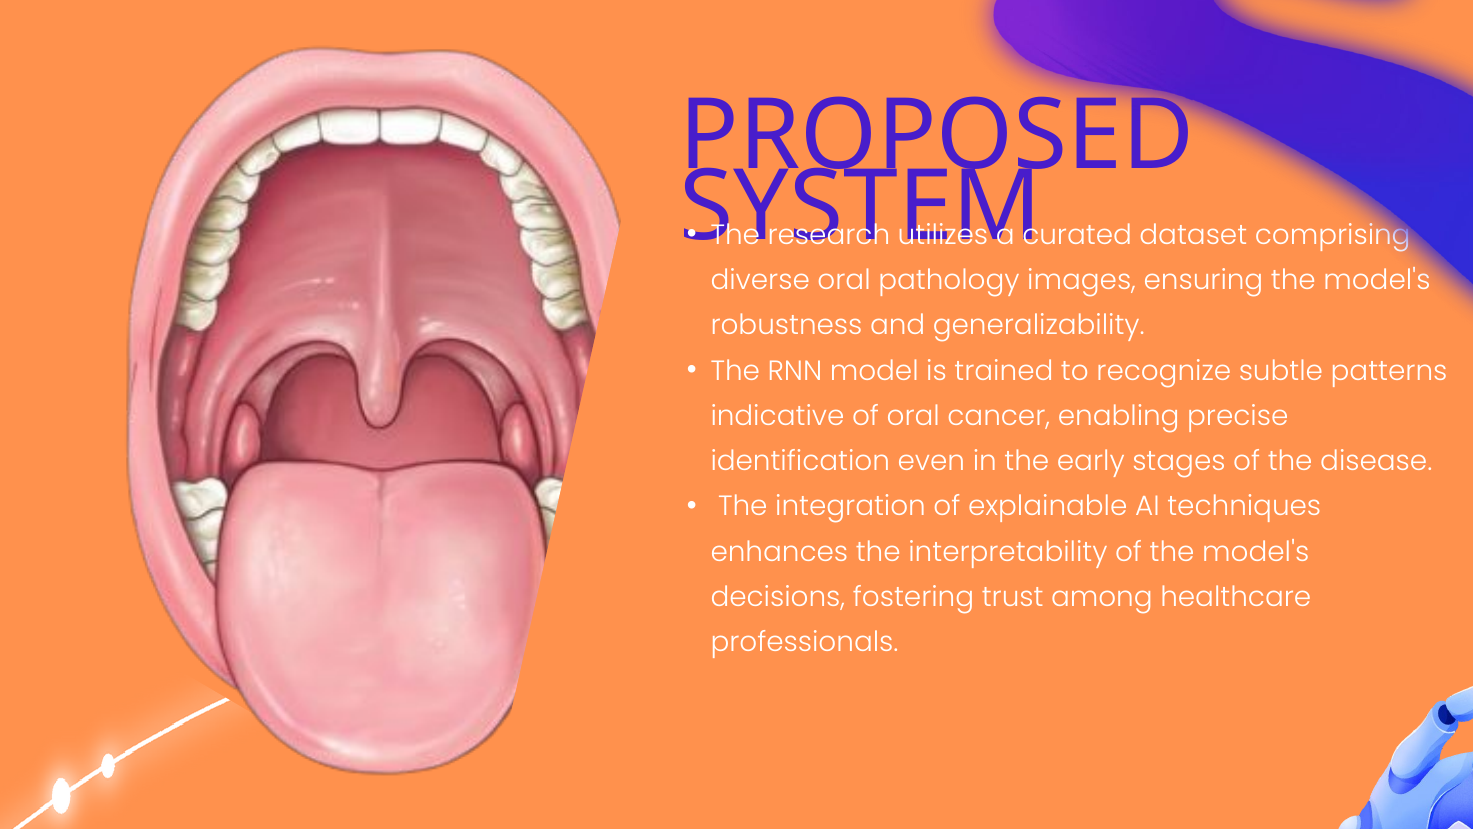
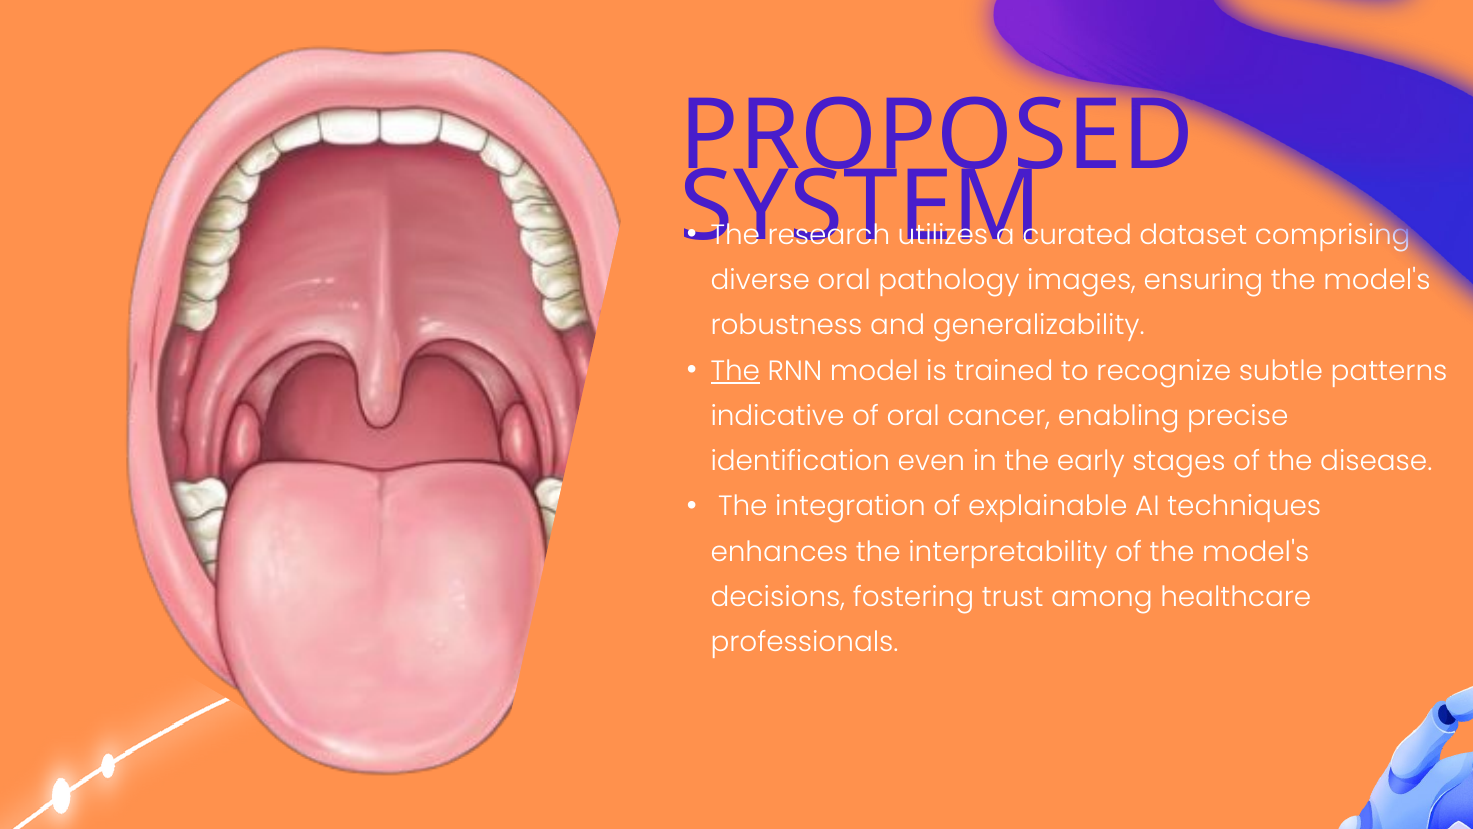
The underline: none -> present (735, 371)
